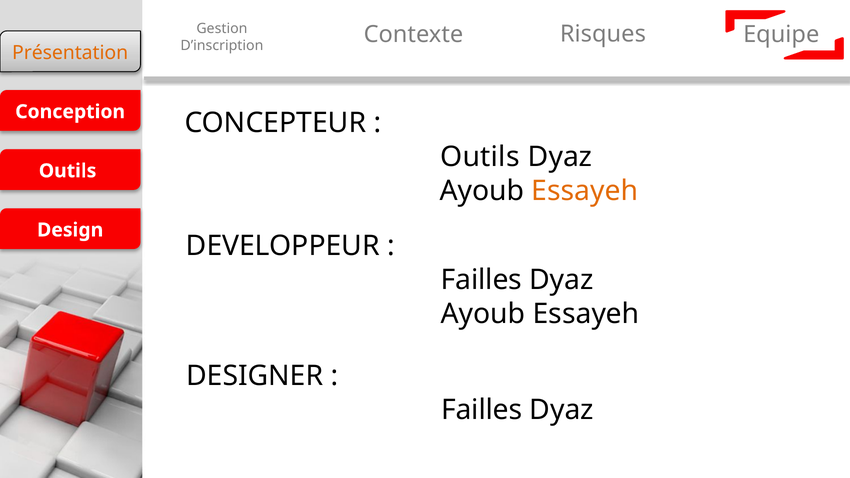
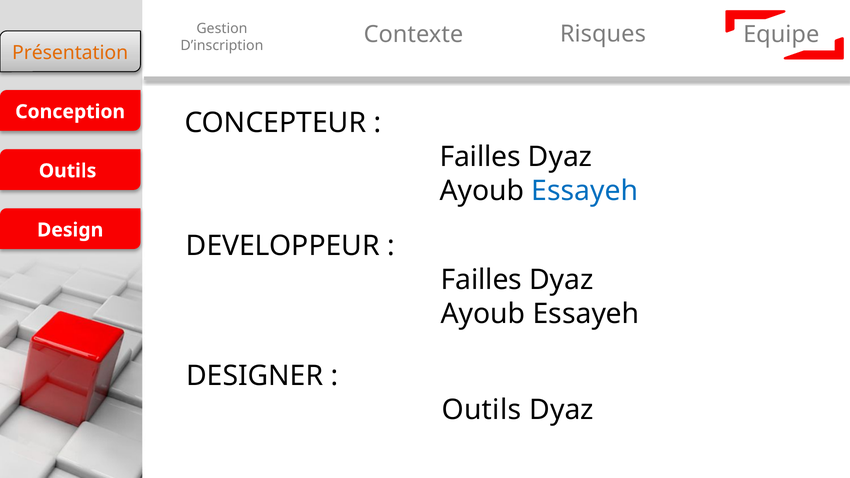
Outils: Outils -> Failles (480, 157)
Essayeh colour: orange -> blue (585, 191)
Failles: Failles -> Outils (481, 410)
